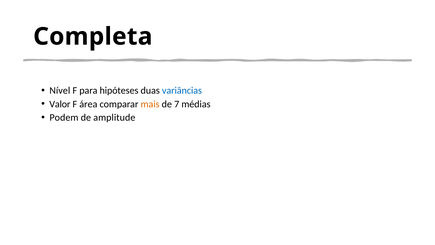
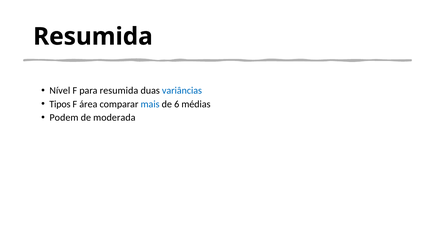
Completa: Completa -> Resumida (93, 37)
para hipóteses: hipóteses -> resumida (119, 90)
Valor: Valor -> Tipos (60, 104)
mais colour: orange -> blue (150, 104)
7: 7 -> 6 (177, 104)
amplitude: amplitude -> moderada (114, 117)
